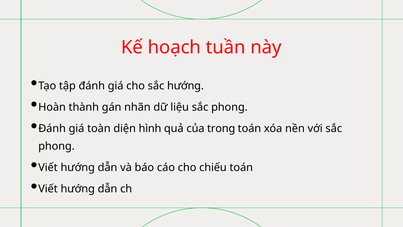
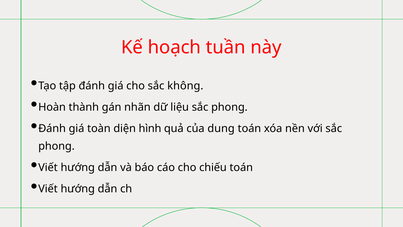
sắc hướng: hướng -> không (185, 86)
trong: trong -> dung (221, 128)
